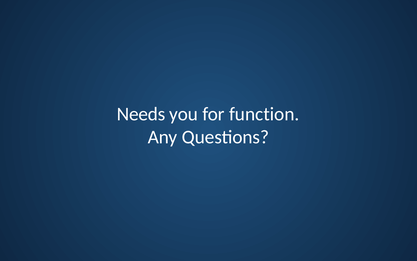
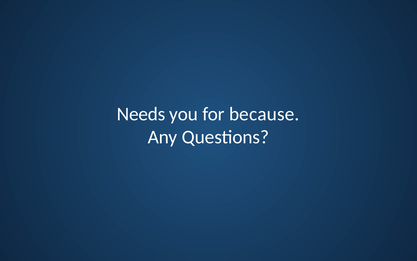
function: function -> because (264, 114)
